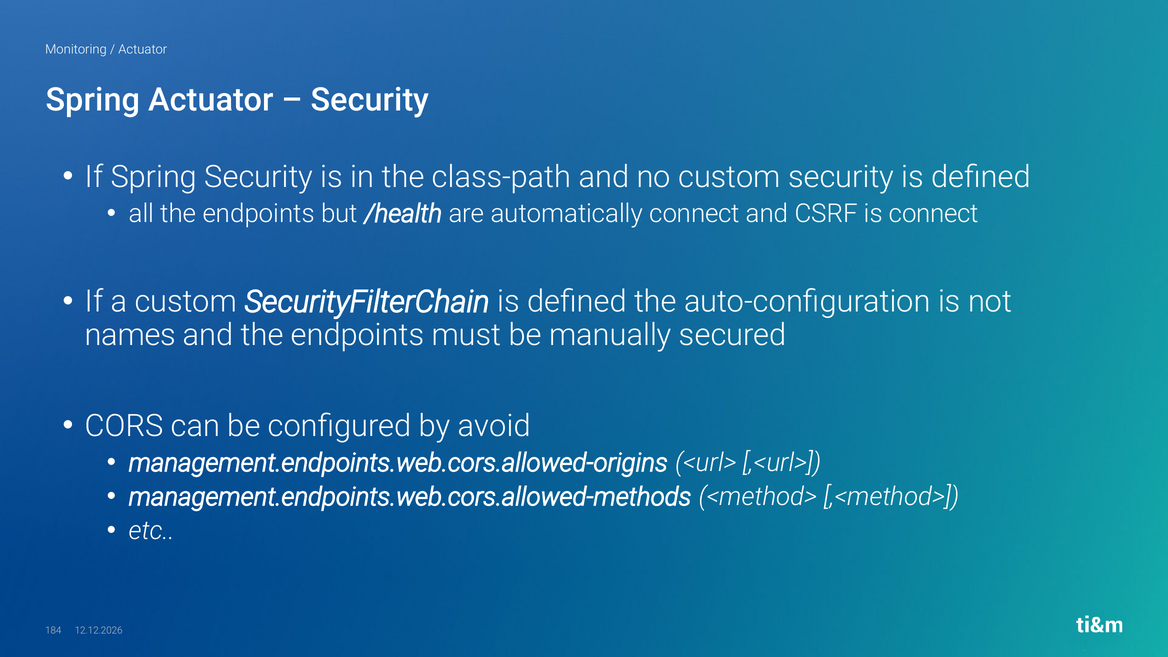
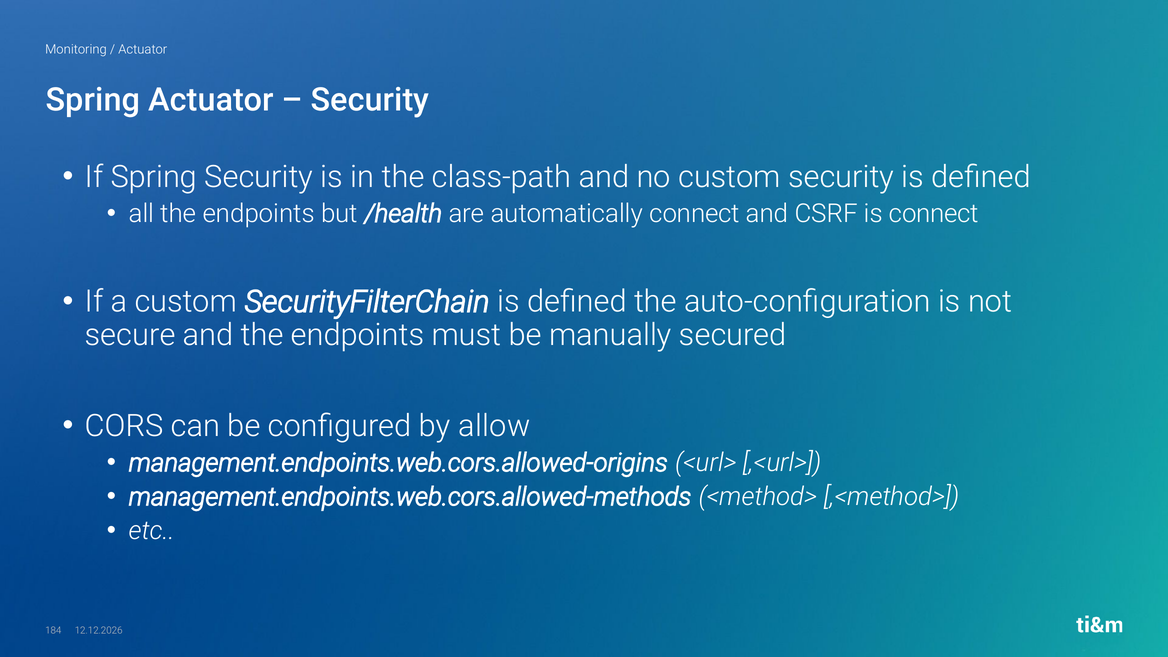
names: names -> secure (130, 335)
avoid: avoid -> allow (494, 426)
